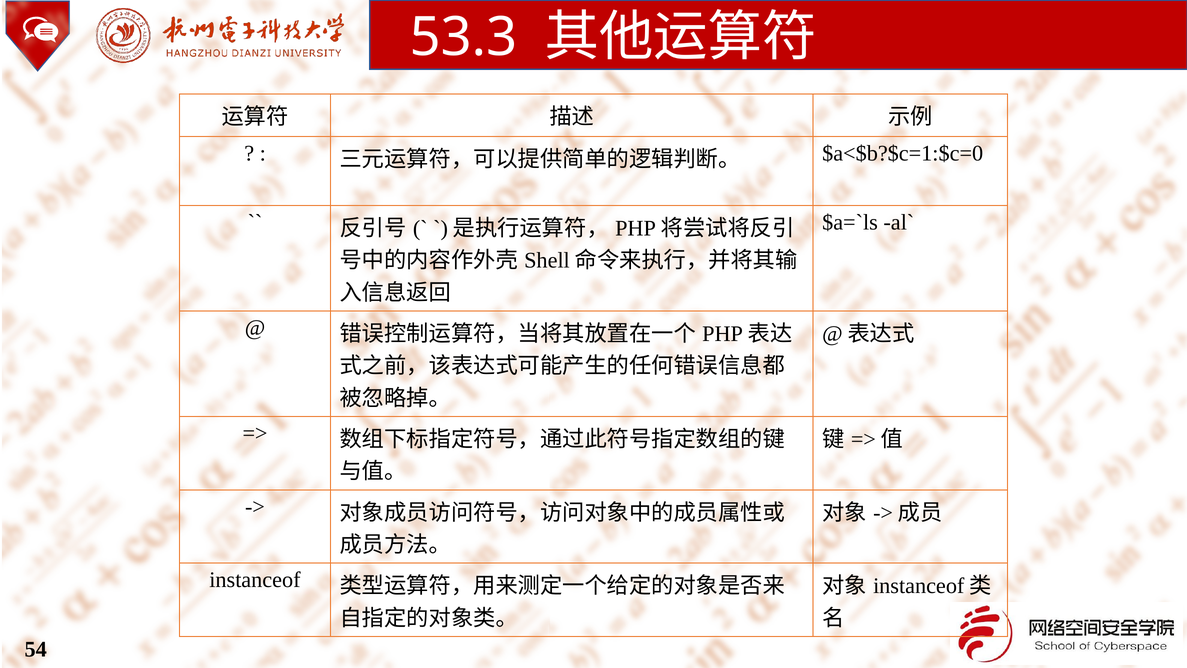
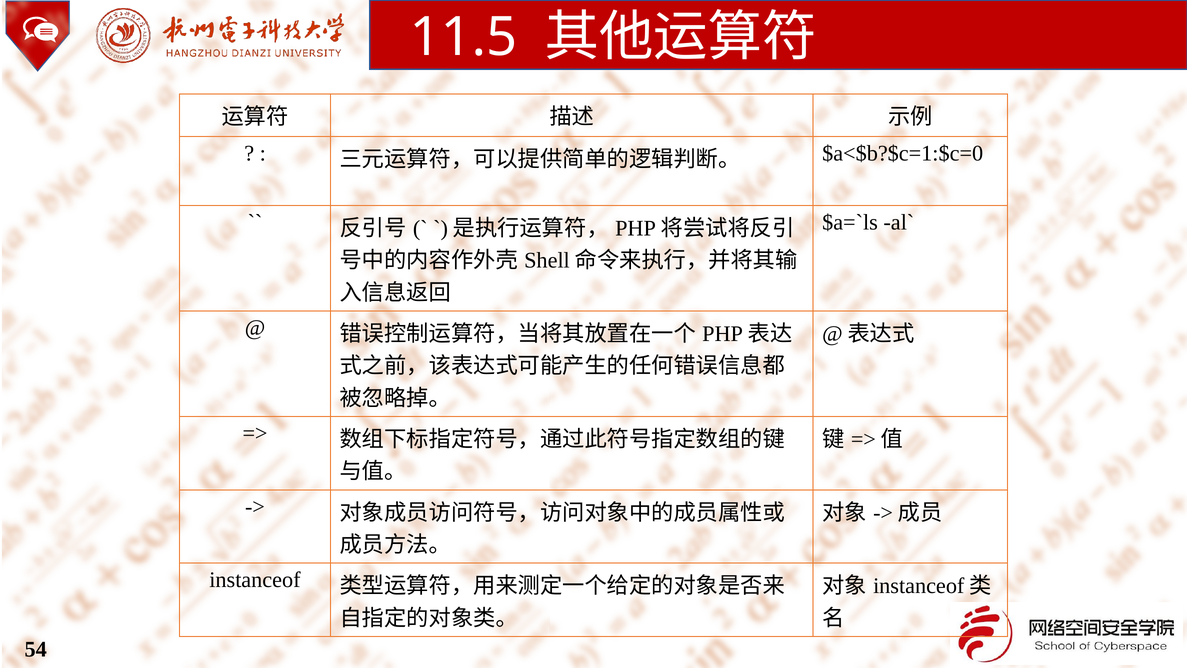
53.3: 53.3 -> 11.5 (463, 37)
